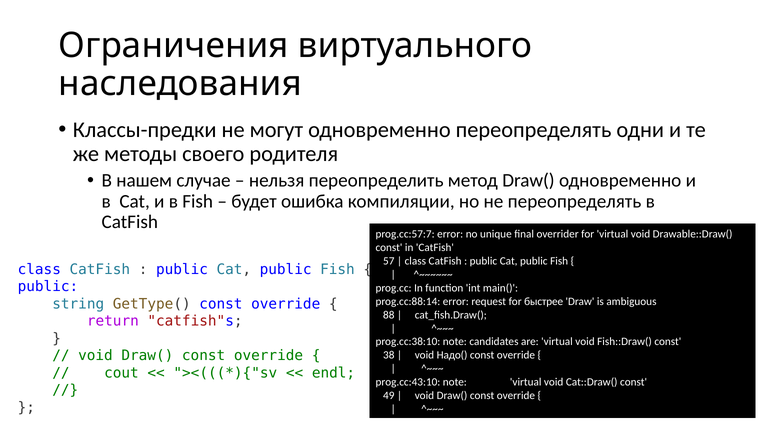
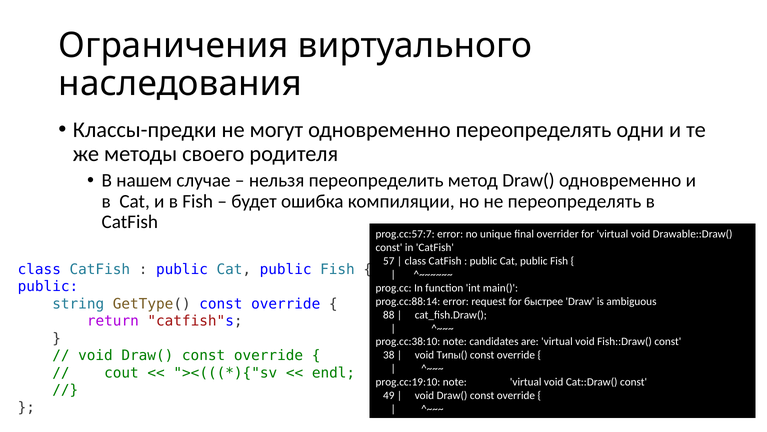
Надо(: Надо( -> Типы( (452, 355)
prog.cc:43:10: prog.cc:43:10 -> prog.cc:19:10 (408, 382)
